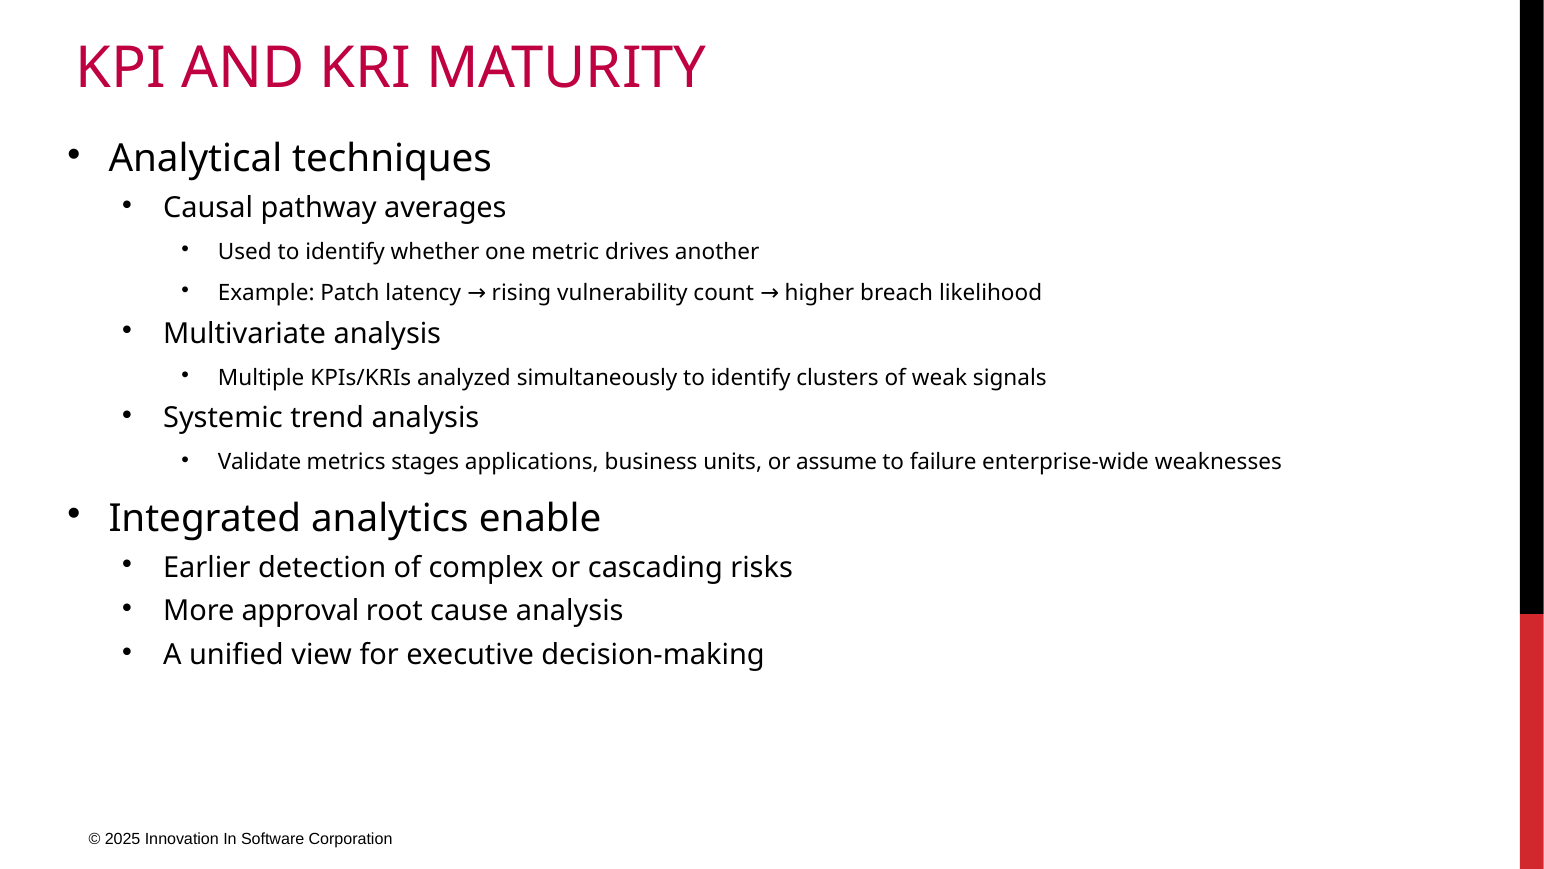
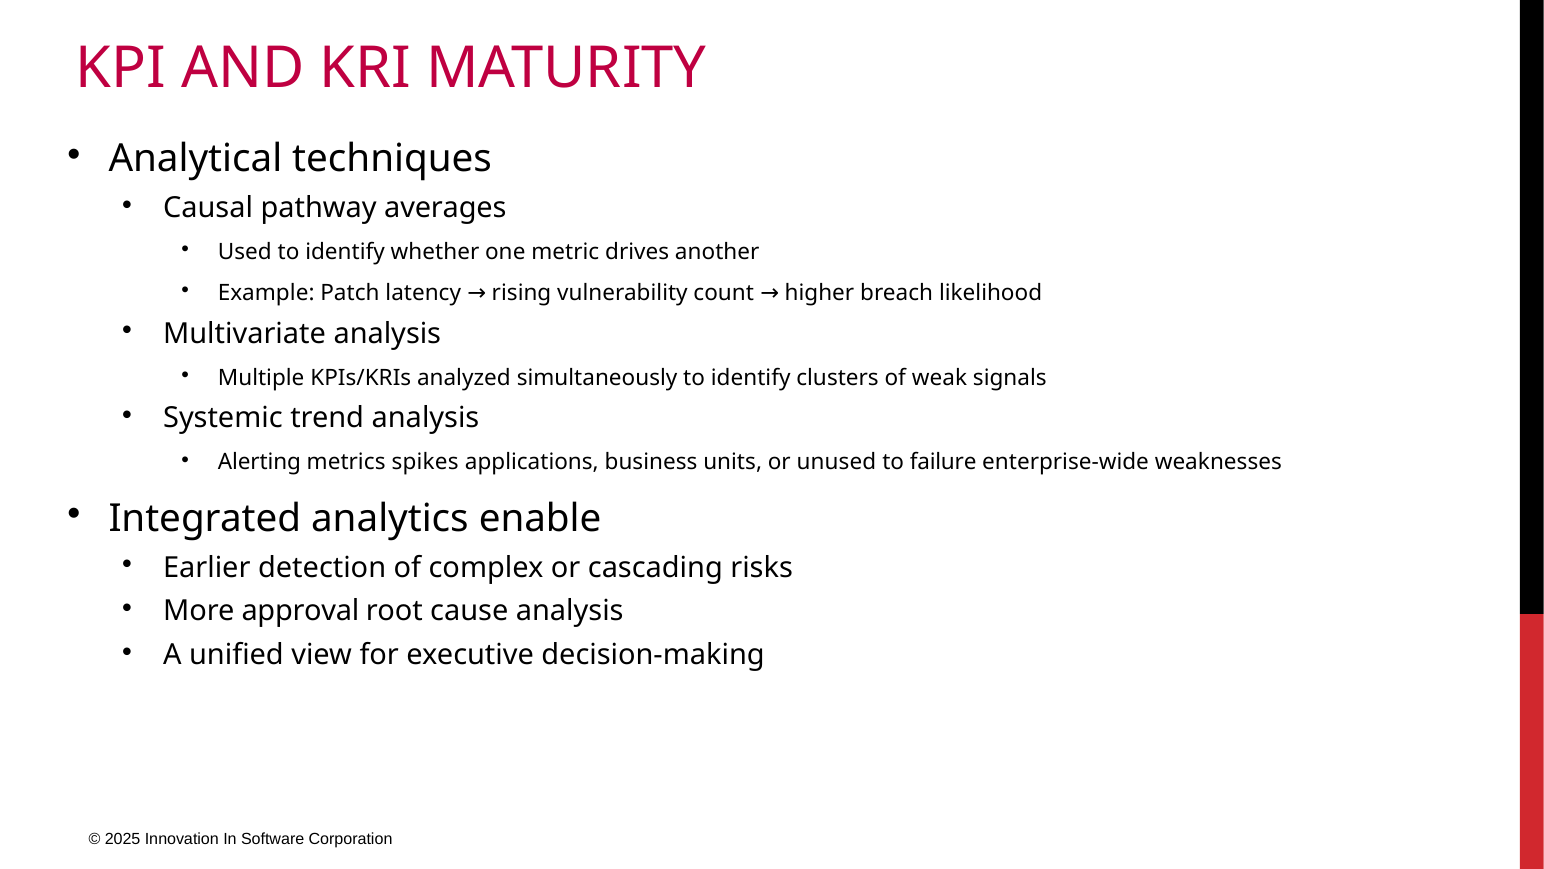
Validate: Validate -> Alerting (259, 462)
stages: stages -> spikes (425, 462)
assume: assume -> unused (836, 462)
